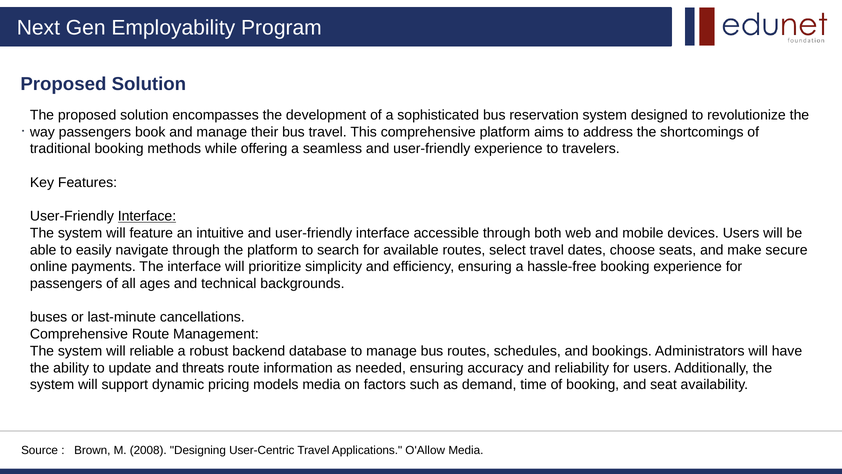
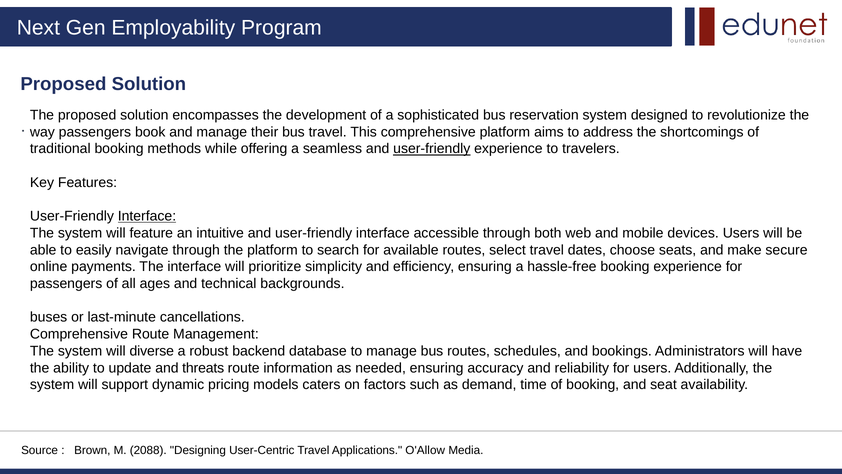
user-friendly underline: none -> present (432, 149)
reliable: reliable -> diverse (152, 351)
models media: media -> caters (321, 384)
2008: 2008 -> 2088 (148, 450)
